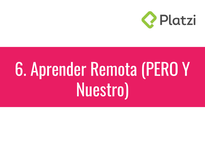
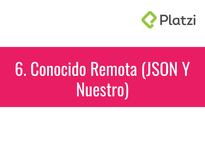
Aprender: Aprender -> Conocido (58, 70)
PERO: PERO -> JSON (160, 70)
